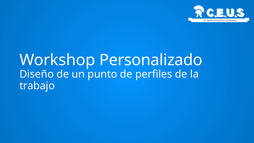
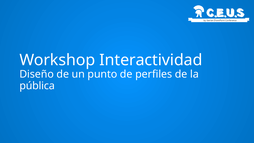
Personalizado: Personalizado -> Interactividad (151, 60)
trabajo: trabajo -> pública (37, 86)
